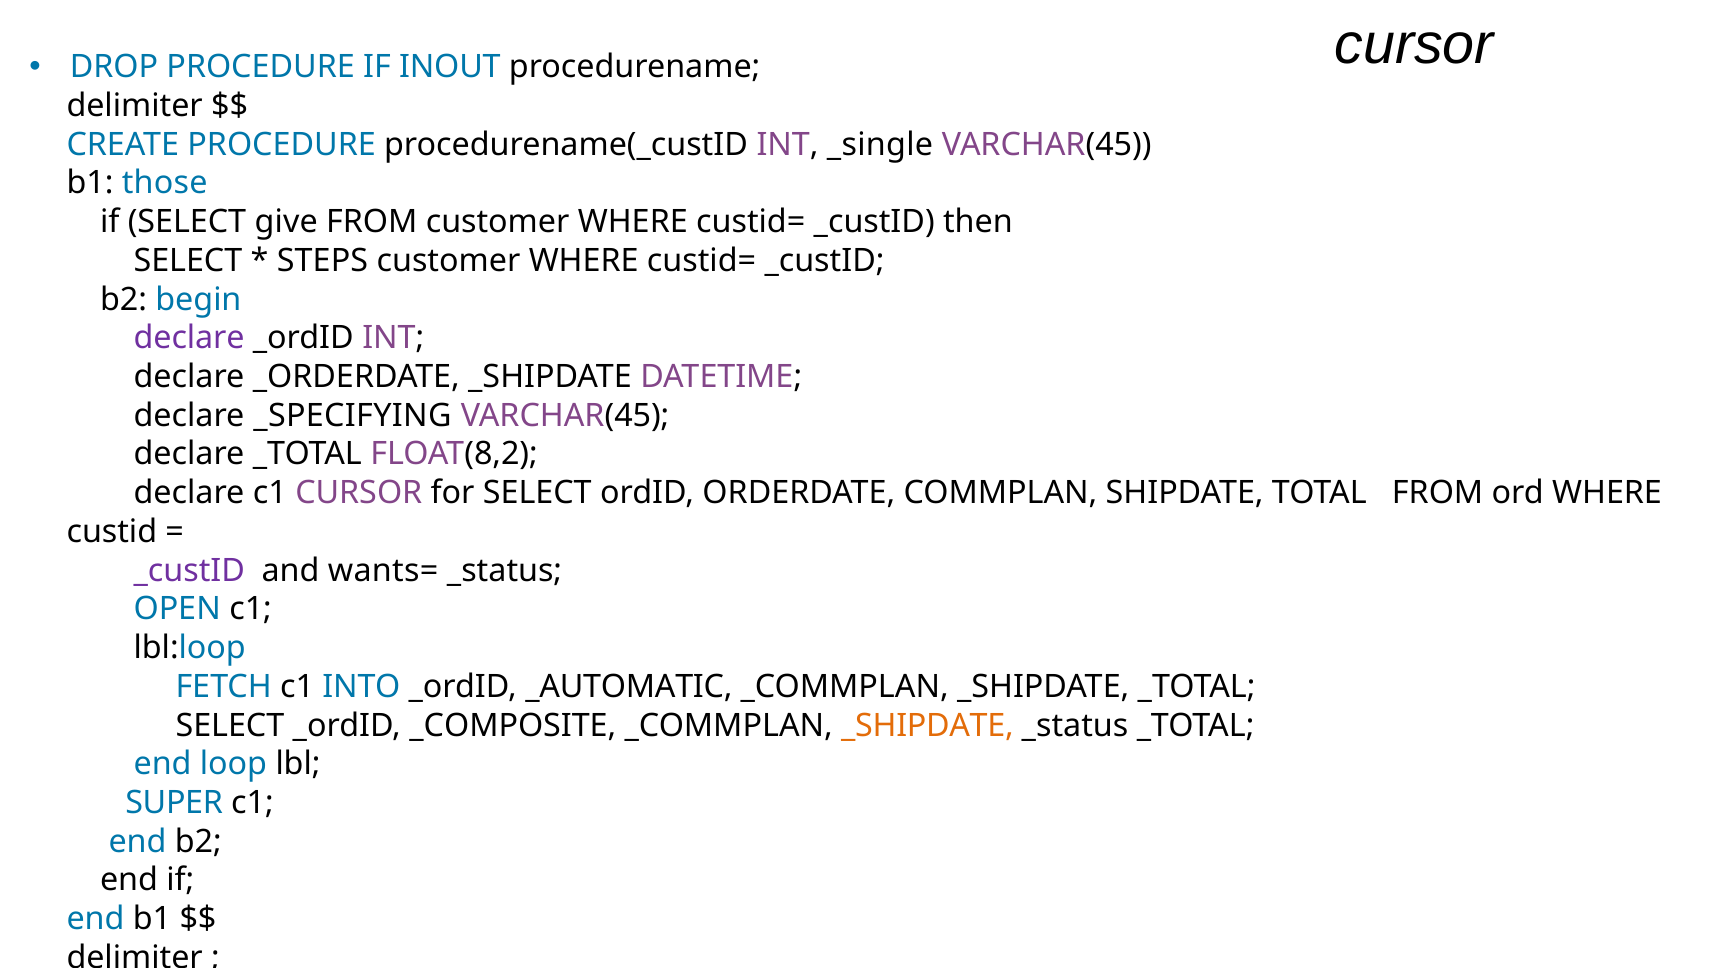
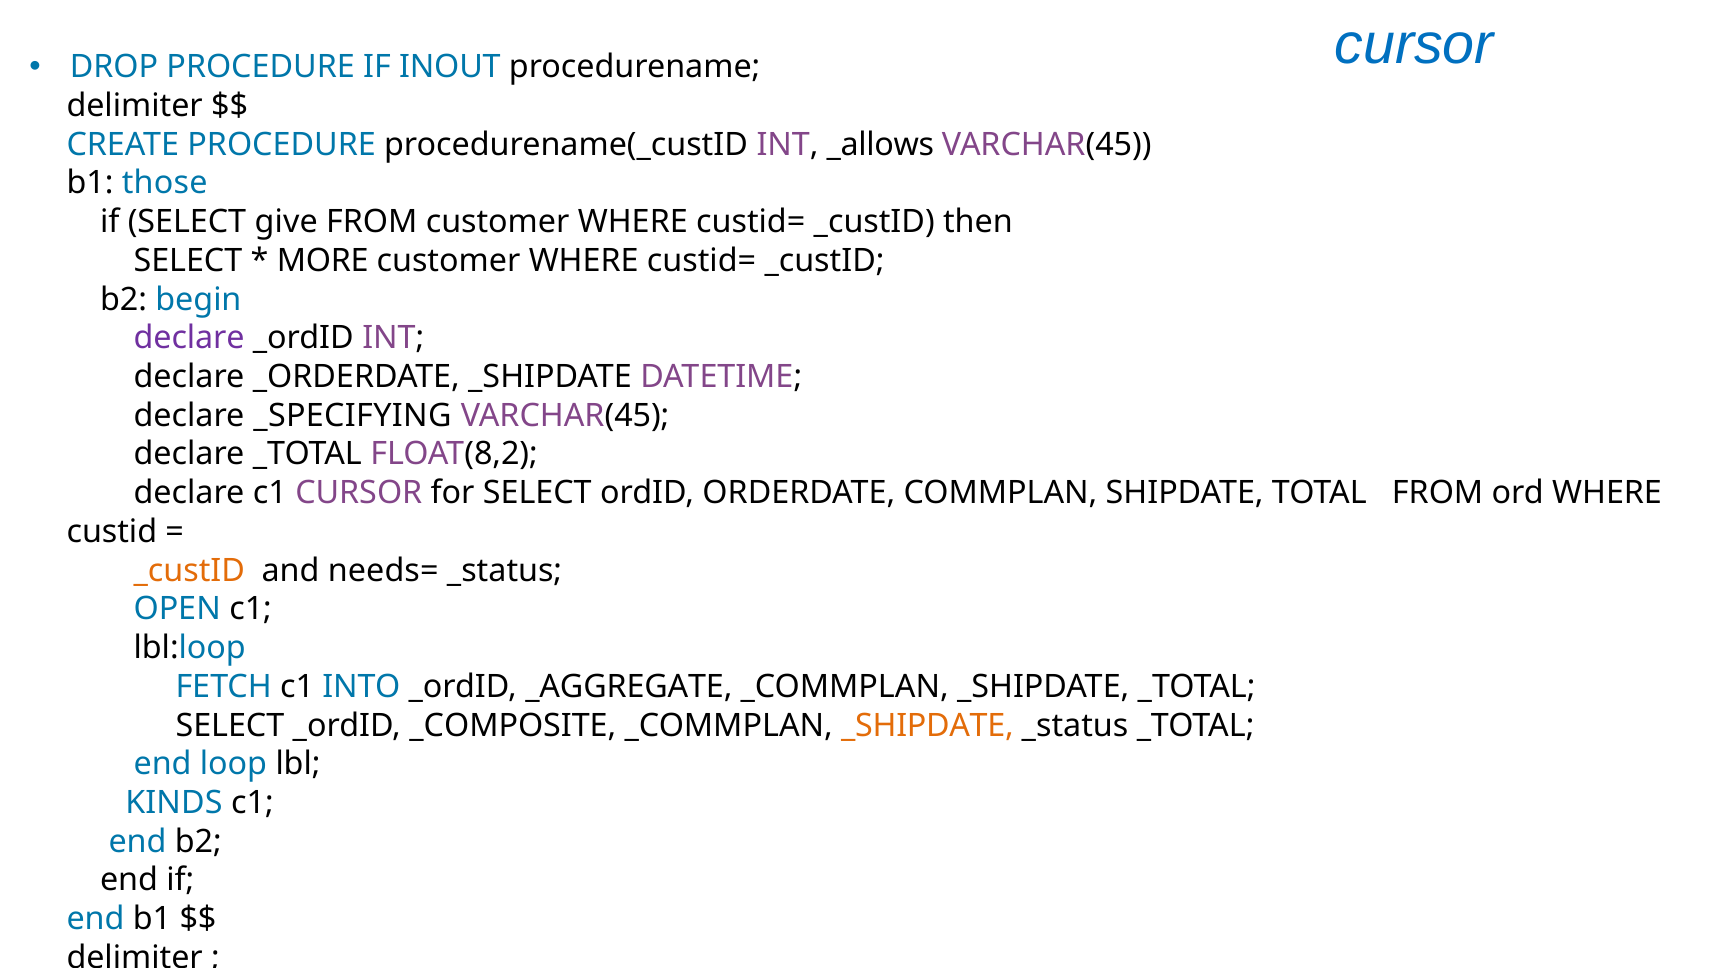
cursor colour: black -> blue (1414, 45)
_single: _single -> _allows (880, 145)
STEPS: STEPS -> MORE (323, 261)
_custID colour: purple -> orange (189, 571)
wants=: wants= -> needs= (383, 571)
_AUTOMATIC: _AUTOMATIC -> _AGGREGATE (629, 687)
SUPER: SUPER -> KINDS (174, 803)
